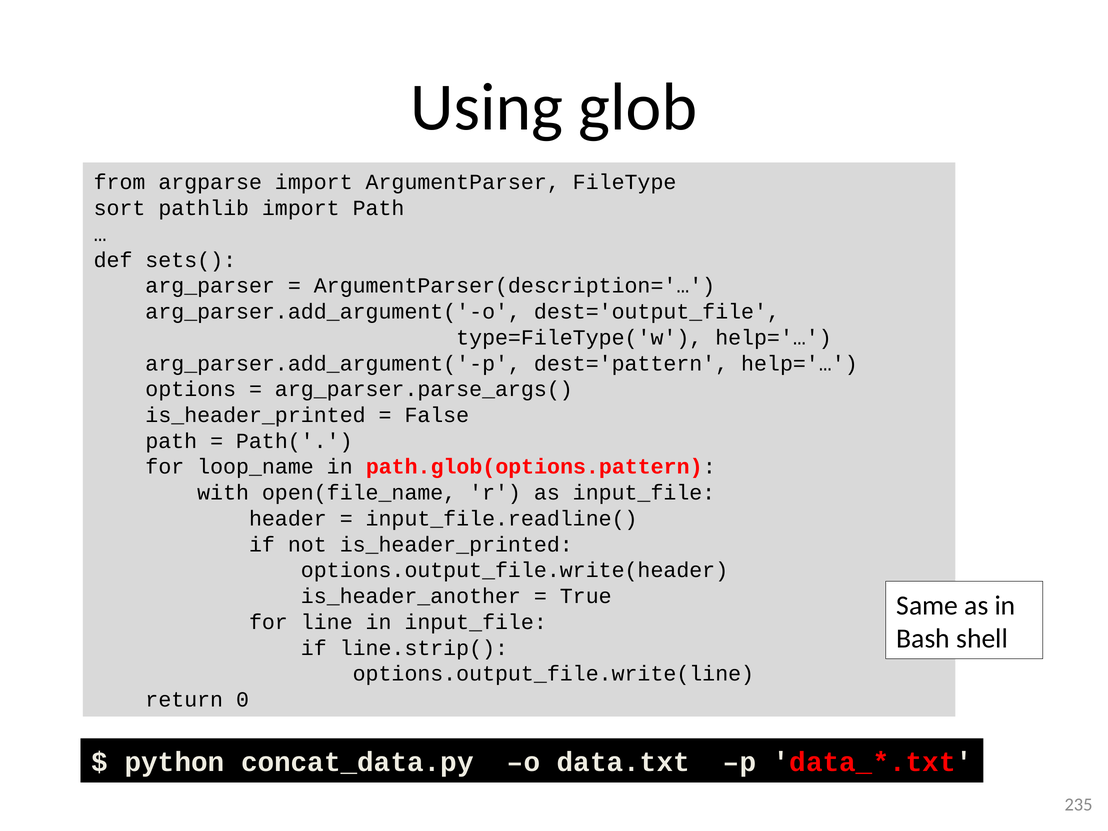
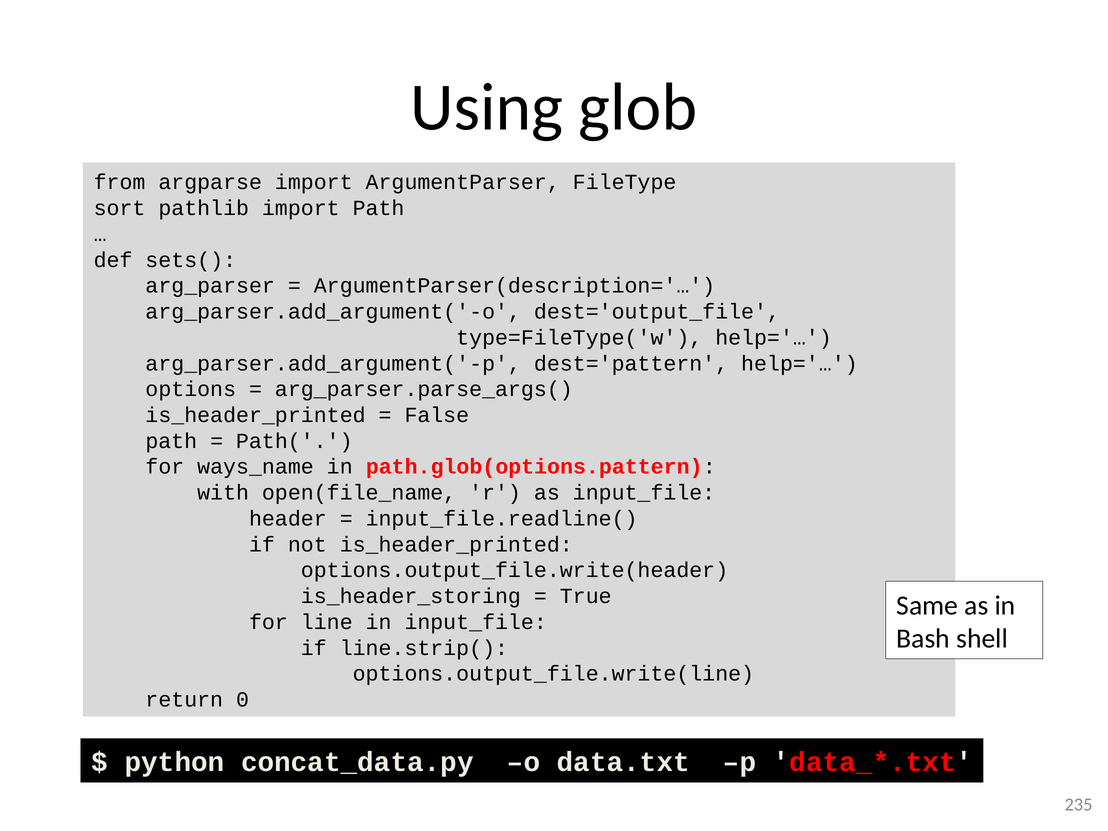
loop_name: loop_name -> ways_name (255, 467)
is_header_another: is_header_another -> is_header_storing (411, 596)
